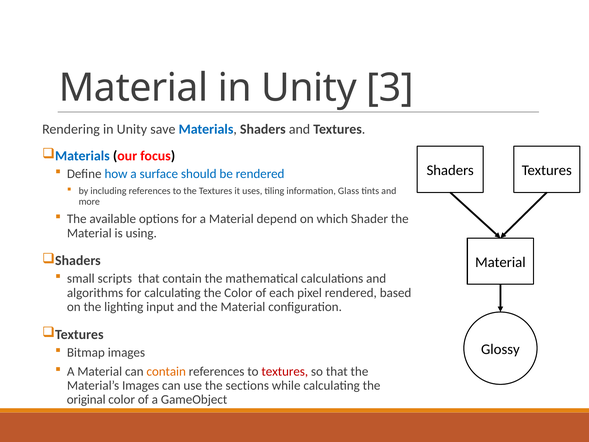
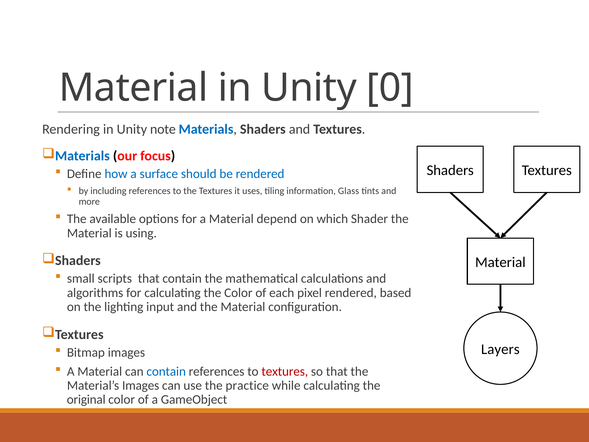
3: 3 -> 0 (390, 88)
save: save -> note (163, 129)
Glossy: Glossy -> Layers (500, 349)
contain colour: orange -> blue (166, 371)
sections: sections -> practice (247, 385)
